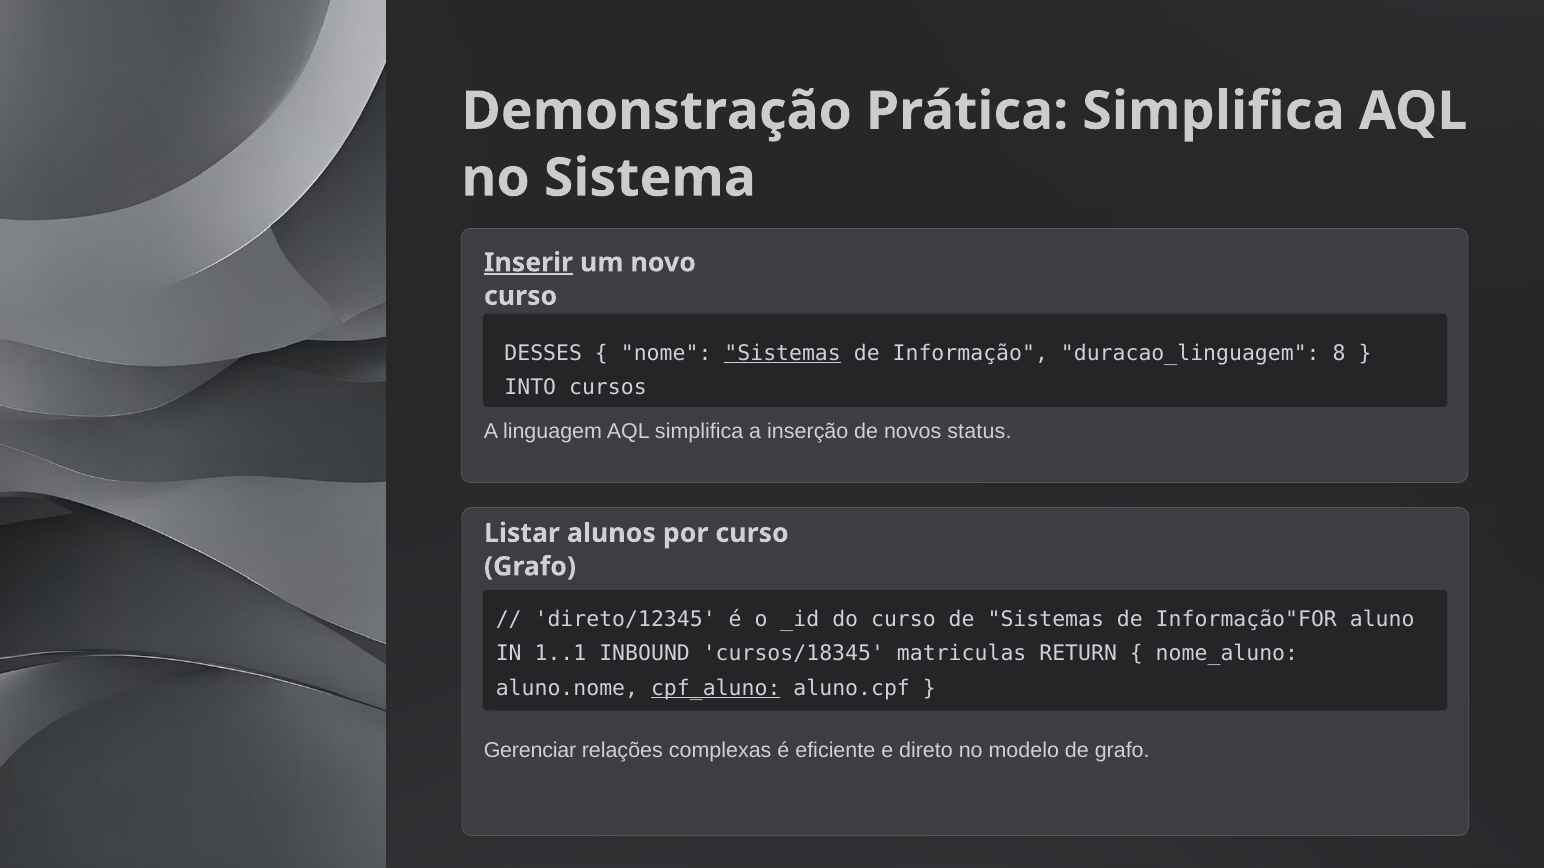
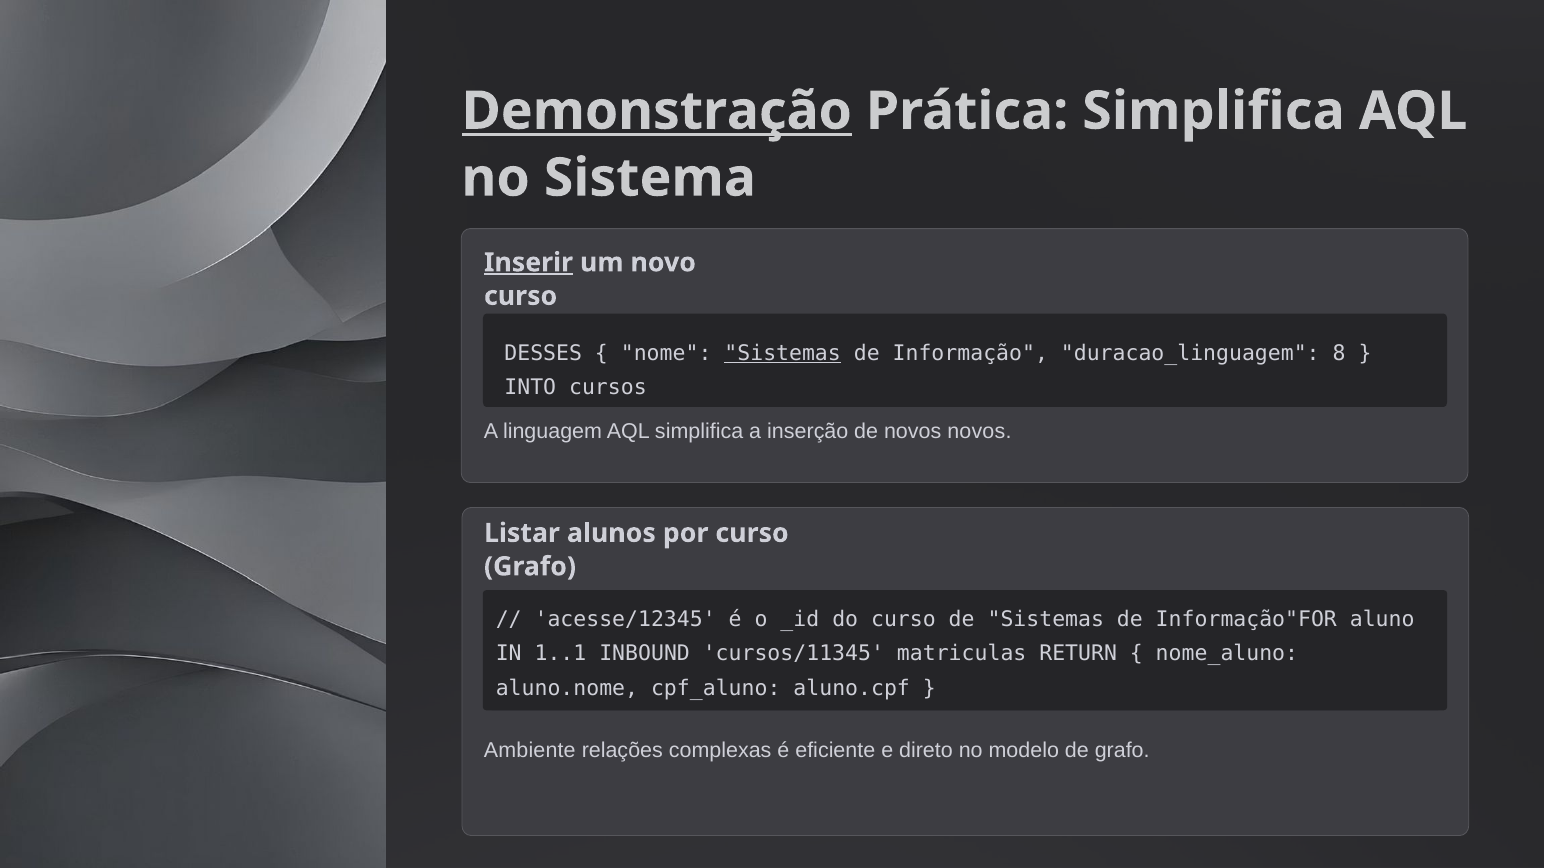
Demonstração underline: none -> present (657, 111)
novos status: status -> novos (979, 432)
direto/12345: direto/12345 -> acesse/12345 (625, 620)
cursos/18345: cursos/18345 -> cursos/11345 (793, 654)
cpf_aluno underline: present -> none (716, 688)
Gerenciar: Gerenciar -> Ambiente (530, 751)
